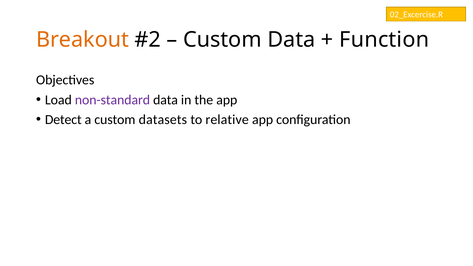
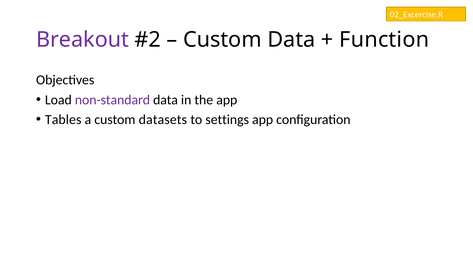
Breakout colour: orange -> purple (83, 40)
Detect: Detect -> Tables (63, 120)
relative: relative -> settings (227, 120)
